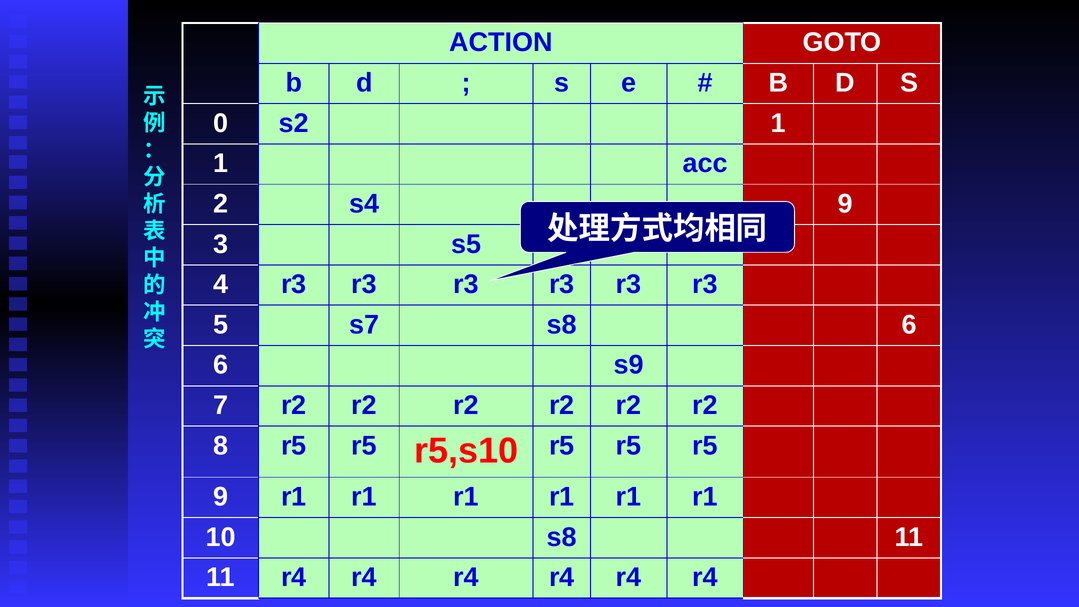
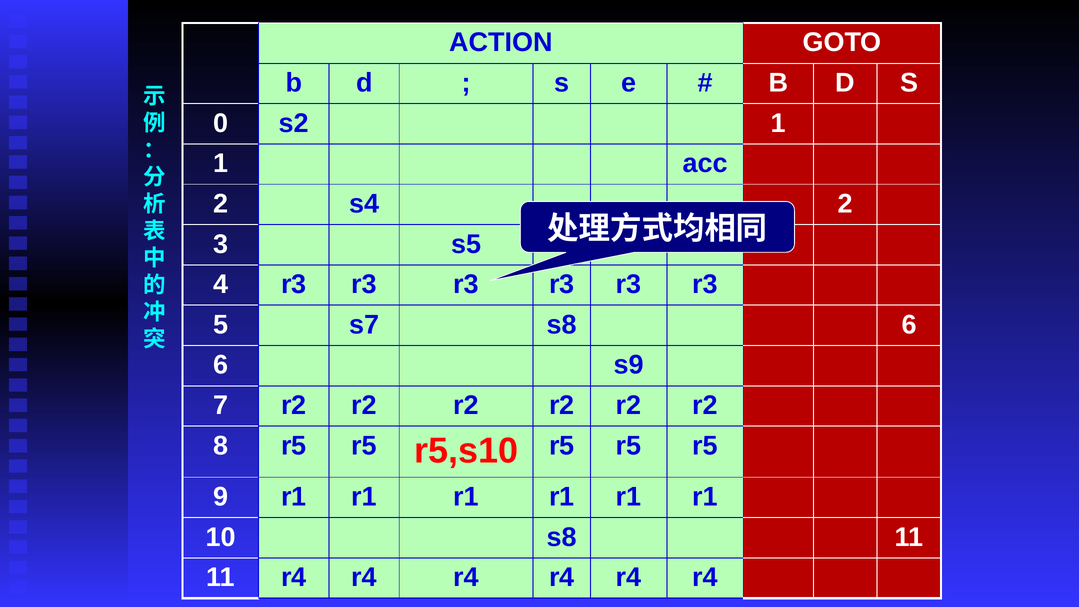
s4 9: 9 -> 2 (845, 204)
